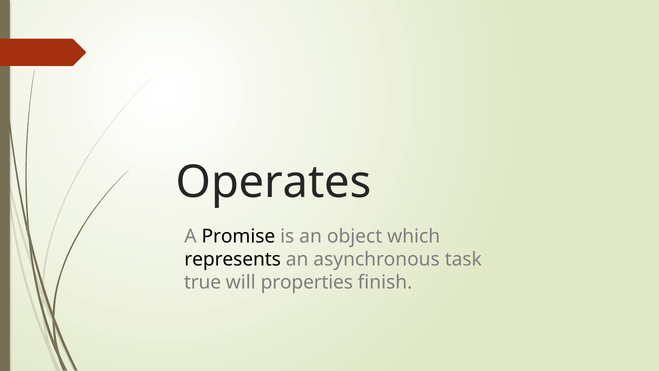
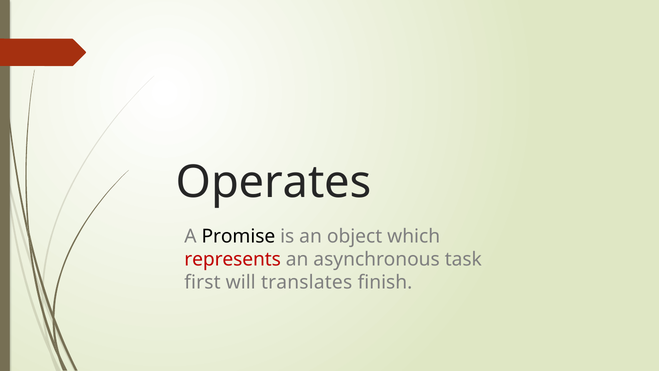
represents colour: black -> red (233, 259)
true: true -> first (202, 282)
properties: properties -> translates (307, 282)
